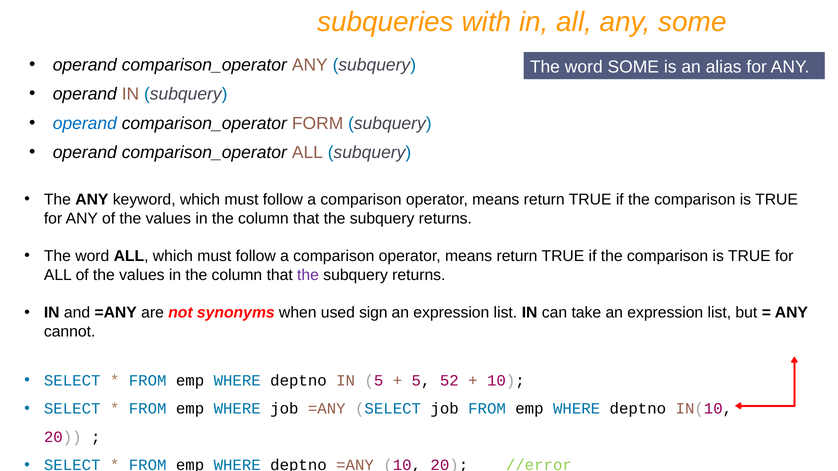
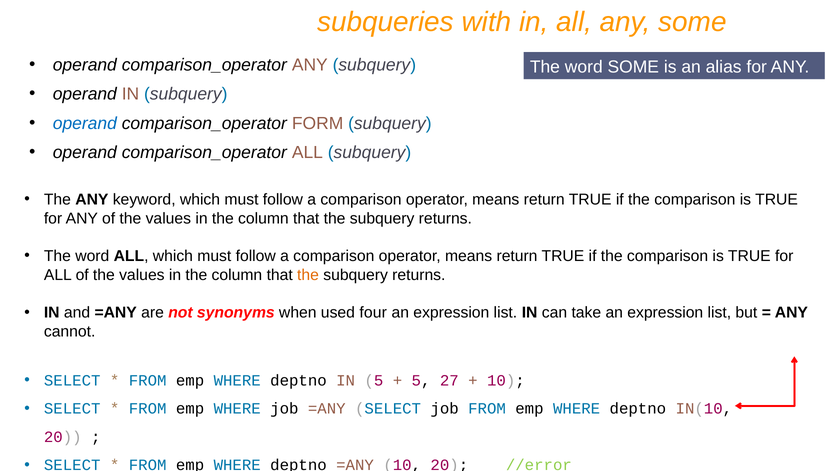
the colour: purple -> orange (308, 275)
sign: sign -> four (373, 313)
52: 52 -> 27 (449, 381)
